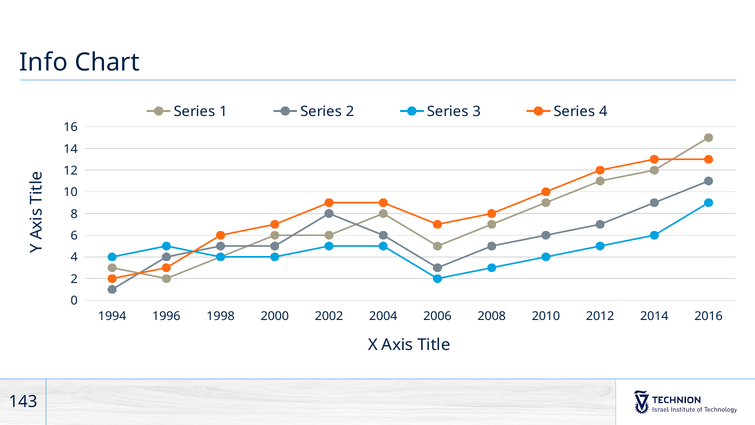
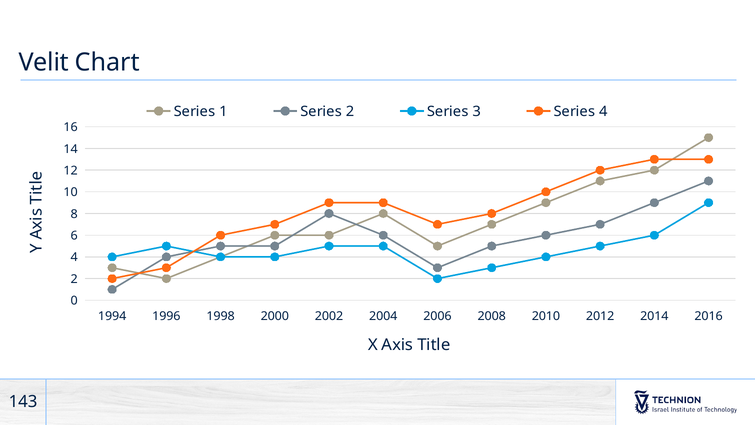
Info: Info -> Velit (44, 62)
